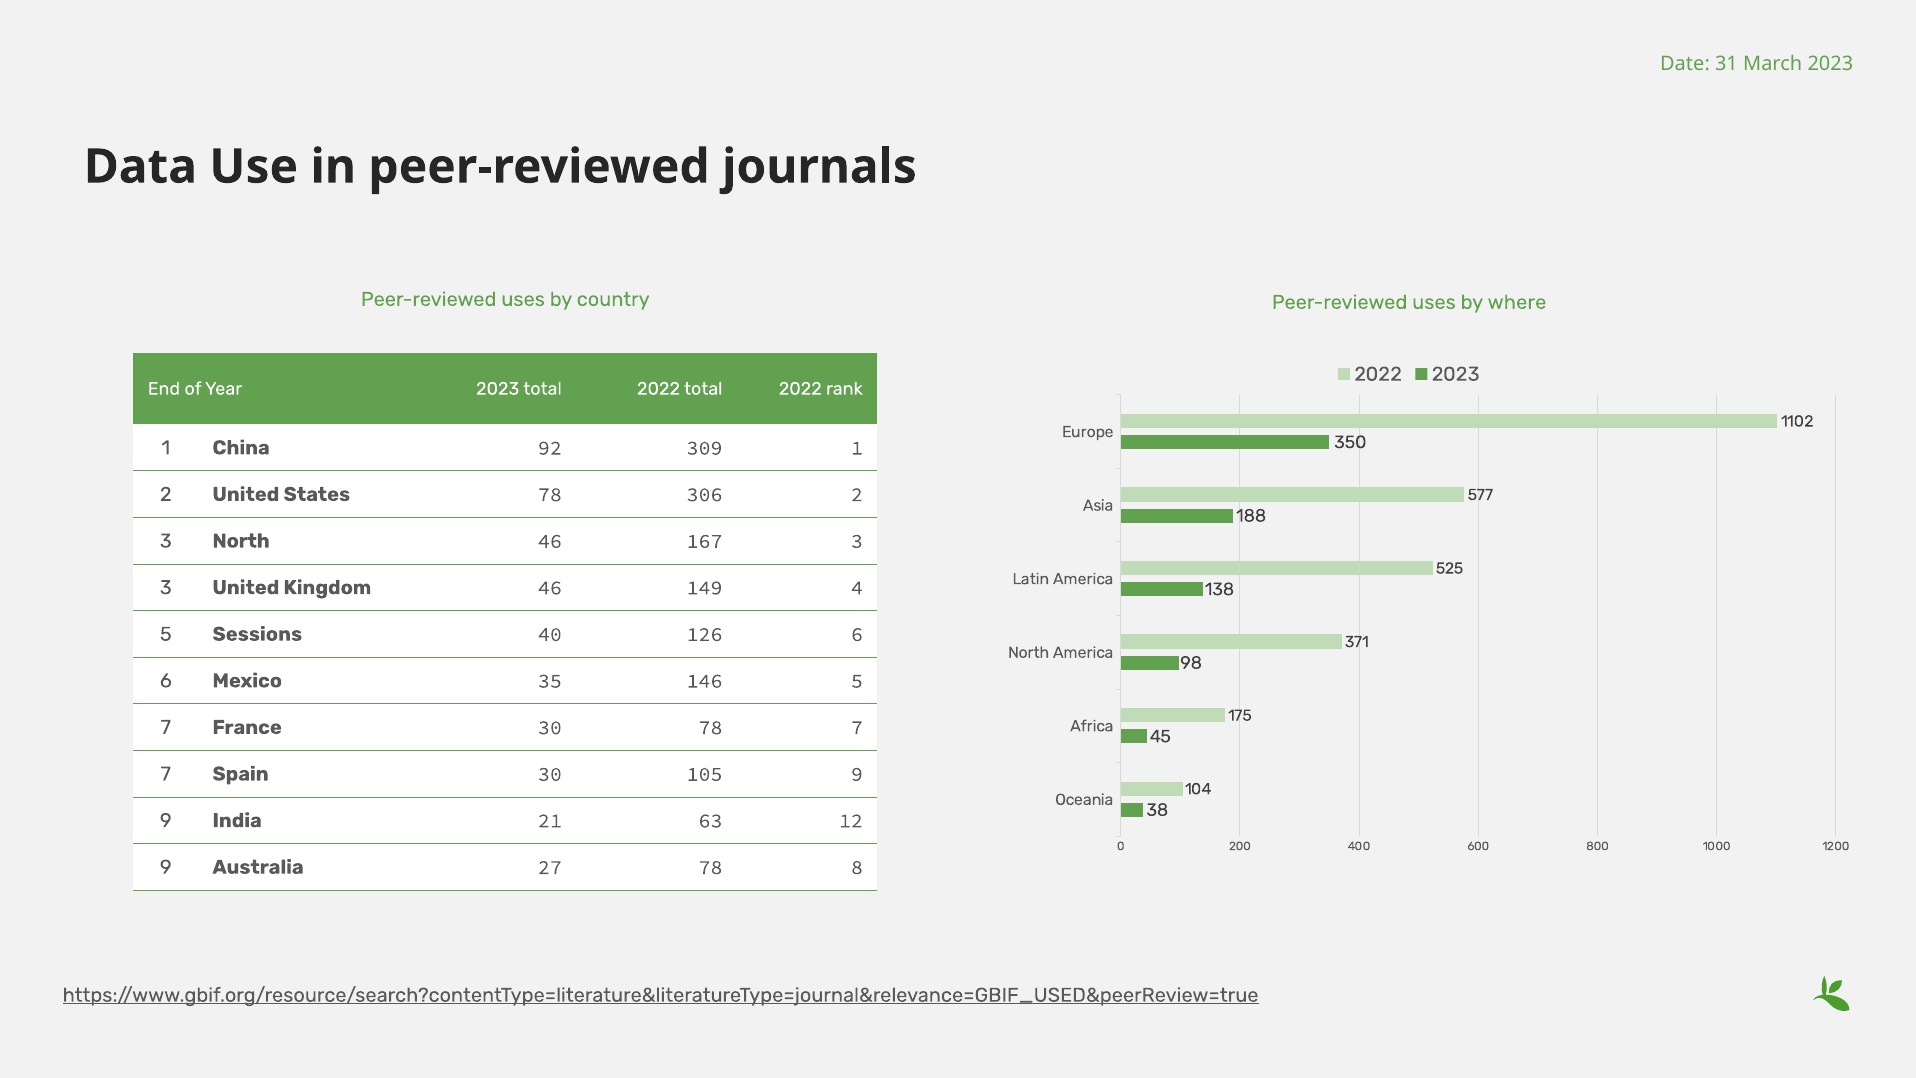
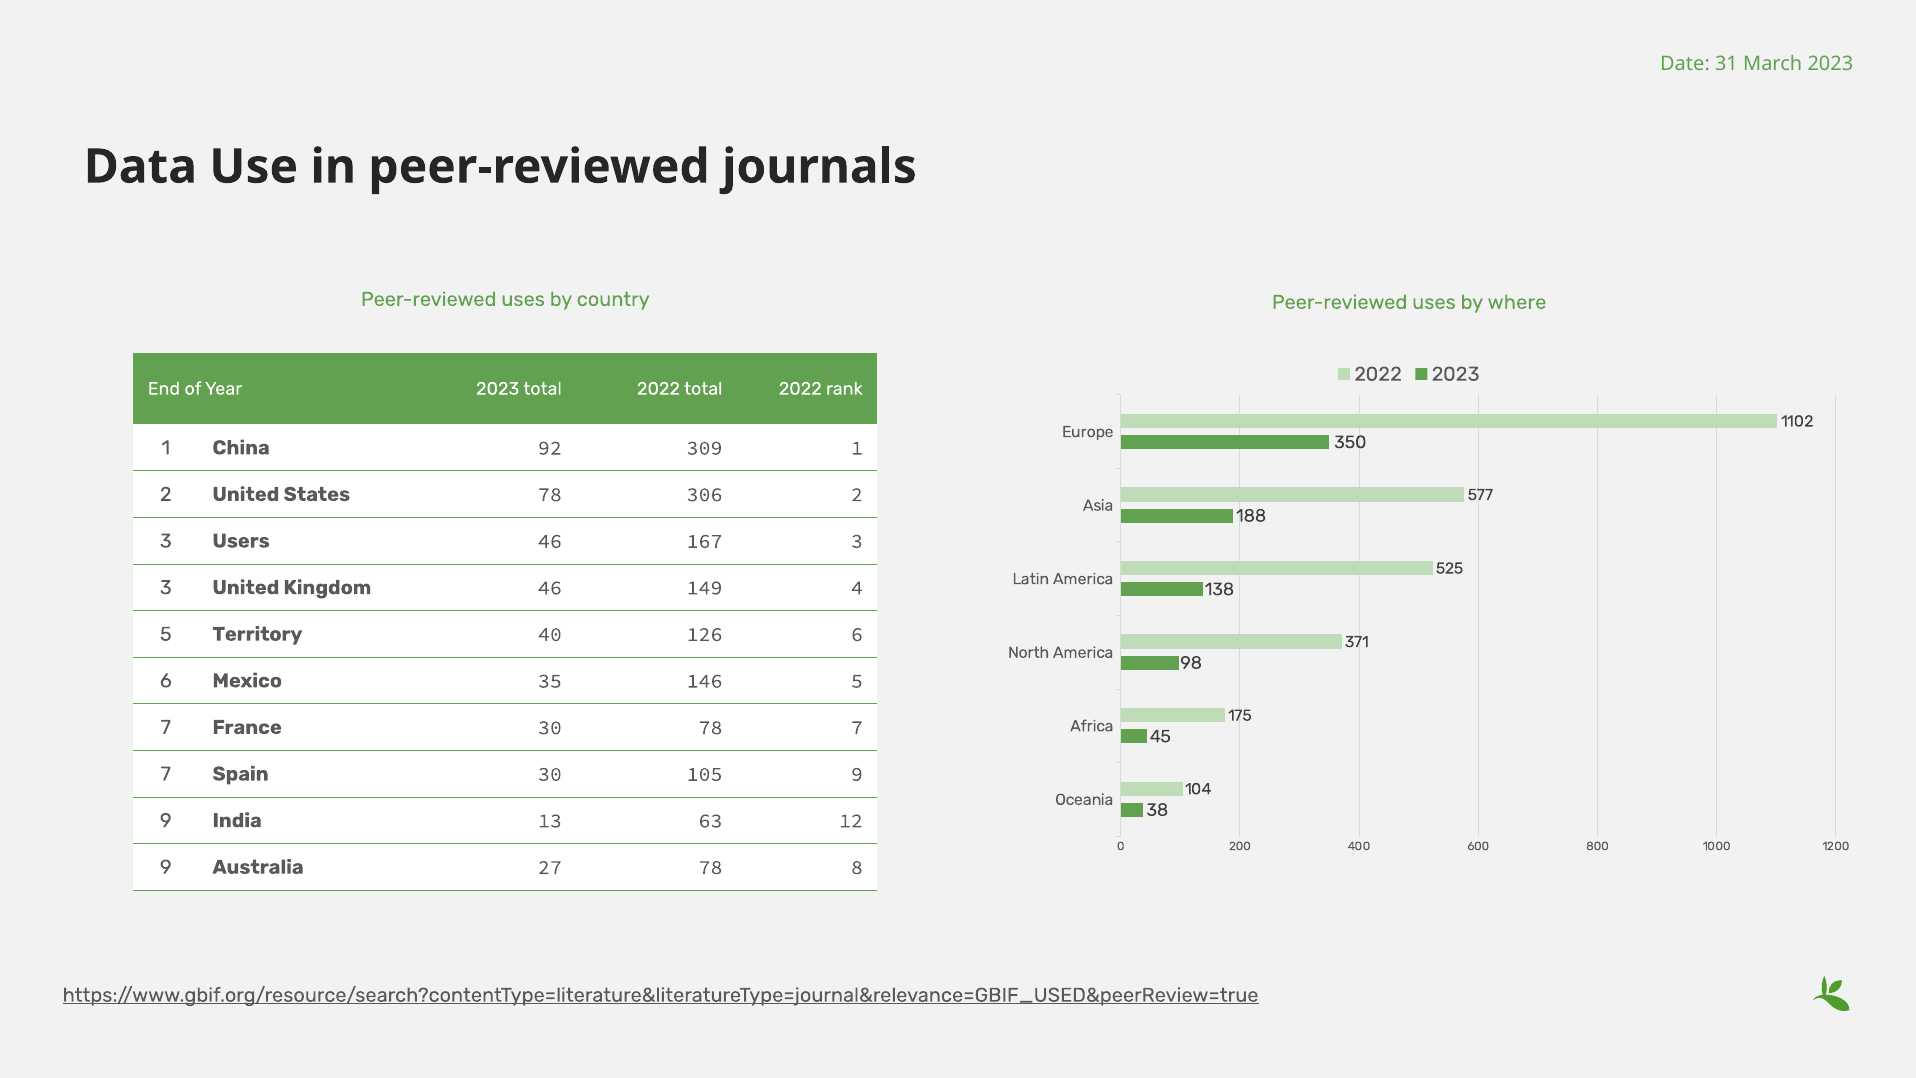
3 North: North -> Users (241, 541)
Sessions: Sessions -> Territory (257, 634)
21: 21 -> 13 (550, 821)
